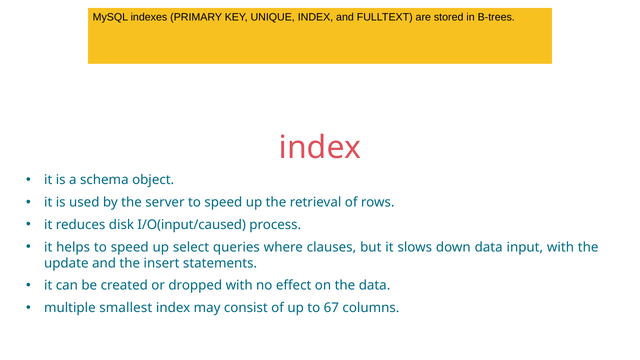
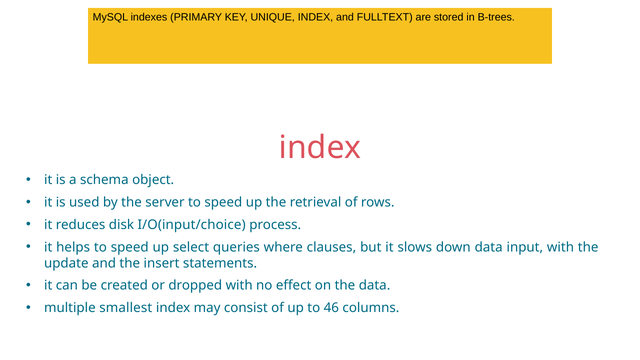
I/O(input/caused: I/O(input/caused -> I/O(input/choice (192, 225)
67: 67 -> 46 (331, 308)
